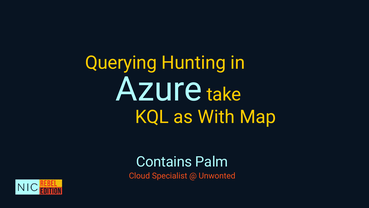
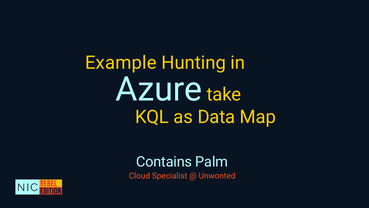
Querying: Querying -> Example (121, 63)
With: With -> Data (216, 117)
